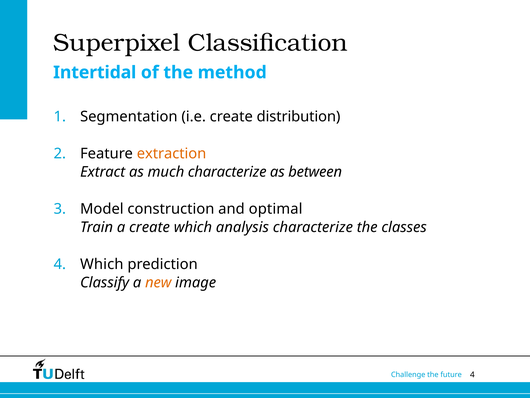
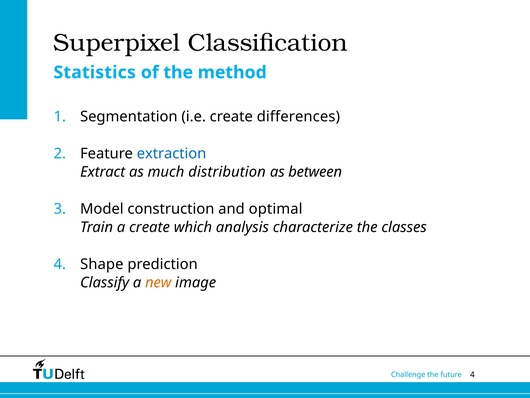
Intertidal: Intertidal -> Statistics (95, 72)
distribution: distribution -> differences (298, 117)
extraction colour: orange -> blue (172, 153)
much characterize: characterize -> distribution (227, 172)
Which: Which -> Shape (102, 264)
